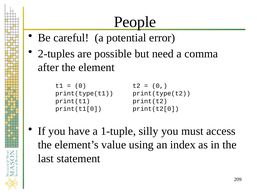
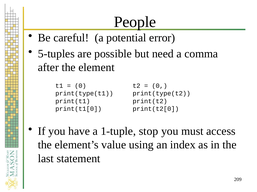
2-tuples: 2-tuples -> 5-tuples (56, 54)
silly: silly -> stop (148, 132)
